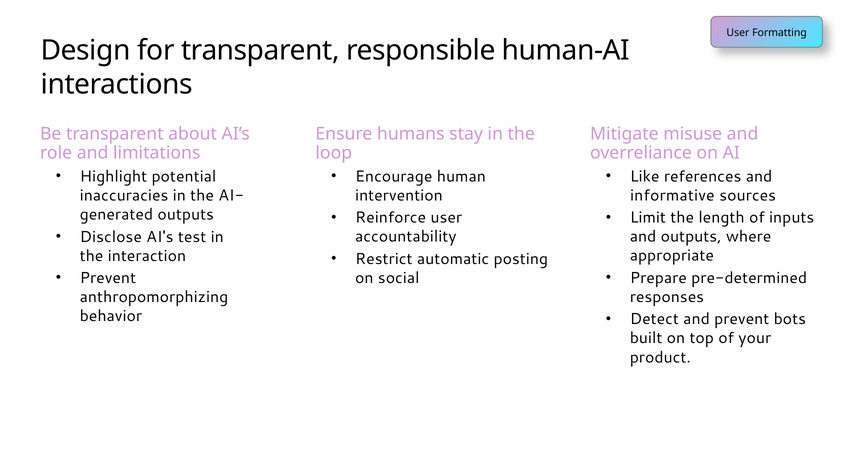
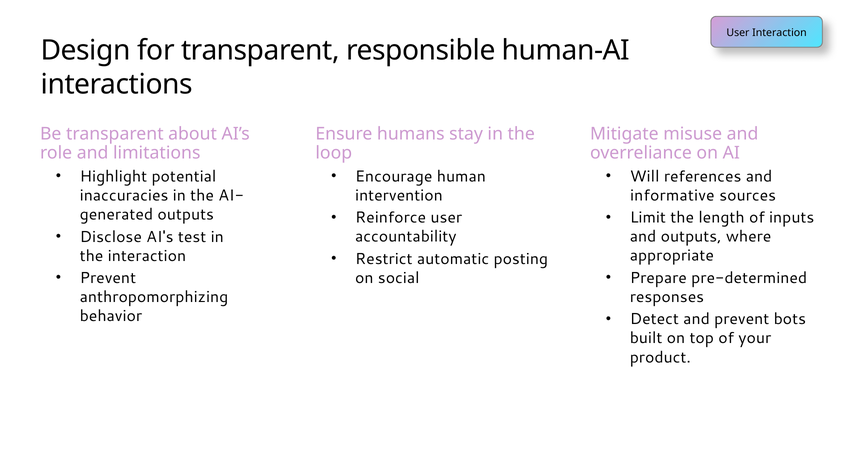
User Formatting: Formatting -> Interaction (779, 33)
Like: Like -> Will (645, 176)
